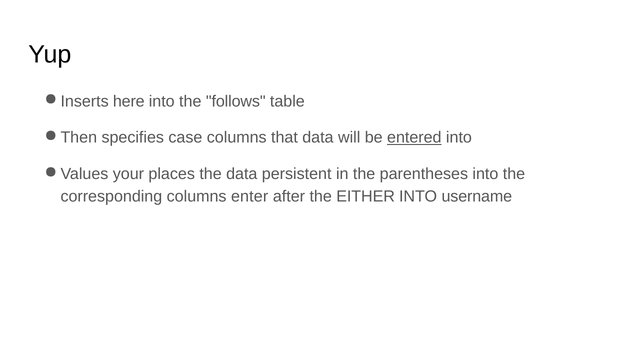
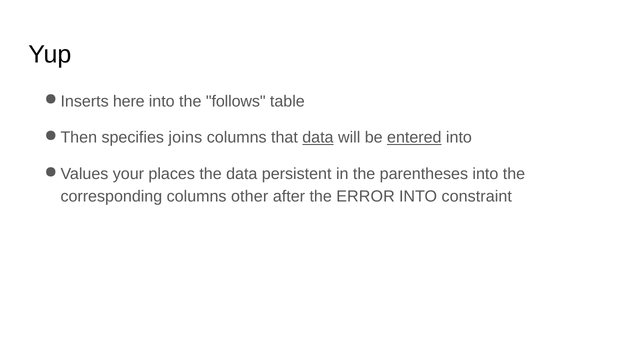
case: case -> joins (185, 138)
data underline: none -> present (318, 138)
enter: enter -> other (250, 196)
EITHER: EITHER -> ERROR (366, 196)
username: username -> constraint (477, 196)
